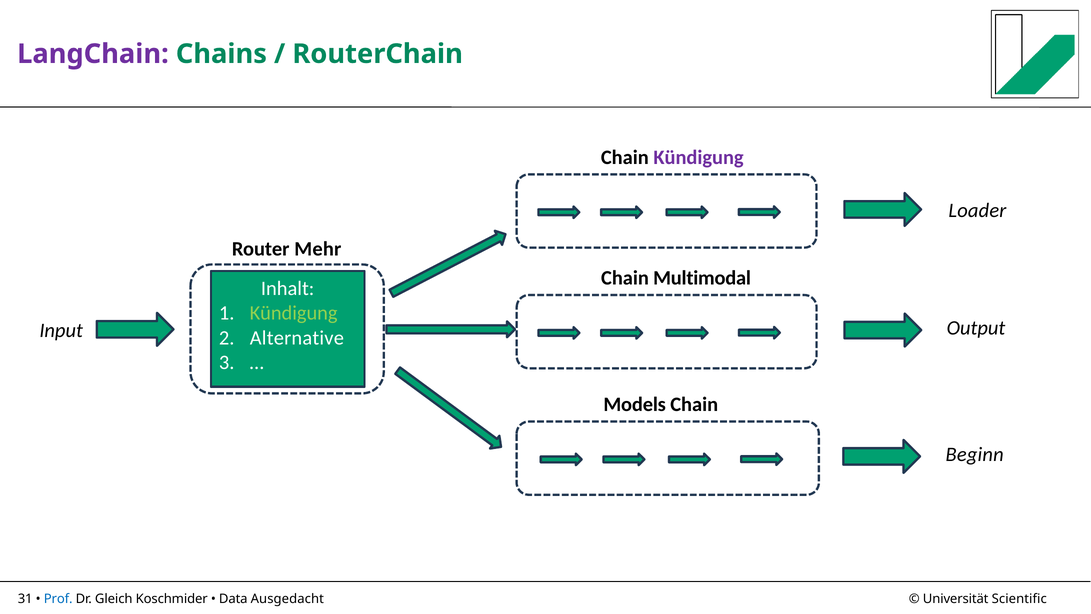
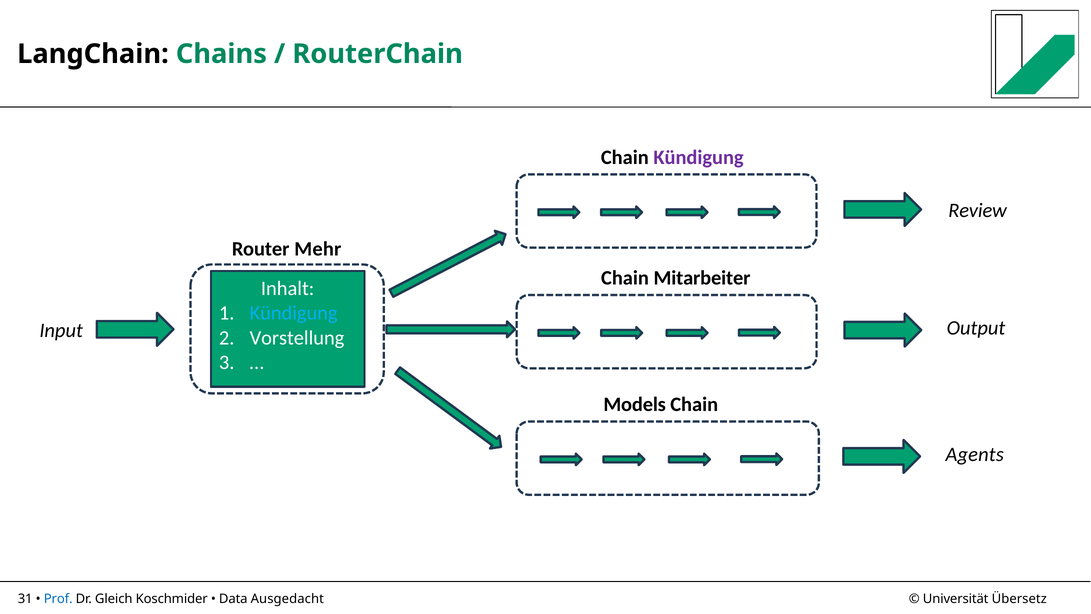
LangChain colour: purple -> black (93, 54)
Loader: Loader -> Review (978, 211)
Multimodal: Multimodal -> Mitarbeiter (702, 278)
Kündigung colour: light green -> light blue (294, 313)
Alternative: Alternative -> Vorstellung (297, 338)
Beginn: Beginn -> Agents (975, 454)
Scientific: Scientific -> Übersetz (1019, 599)
